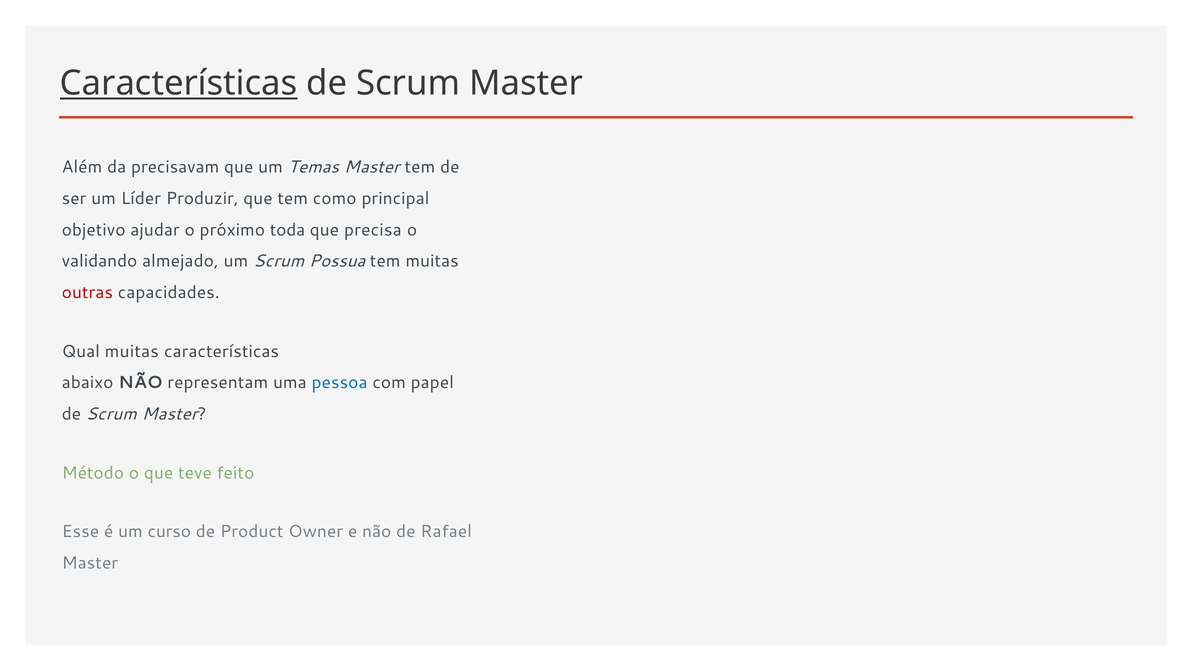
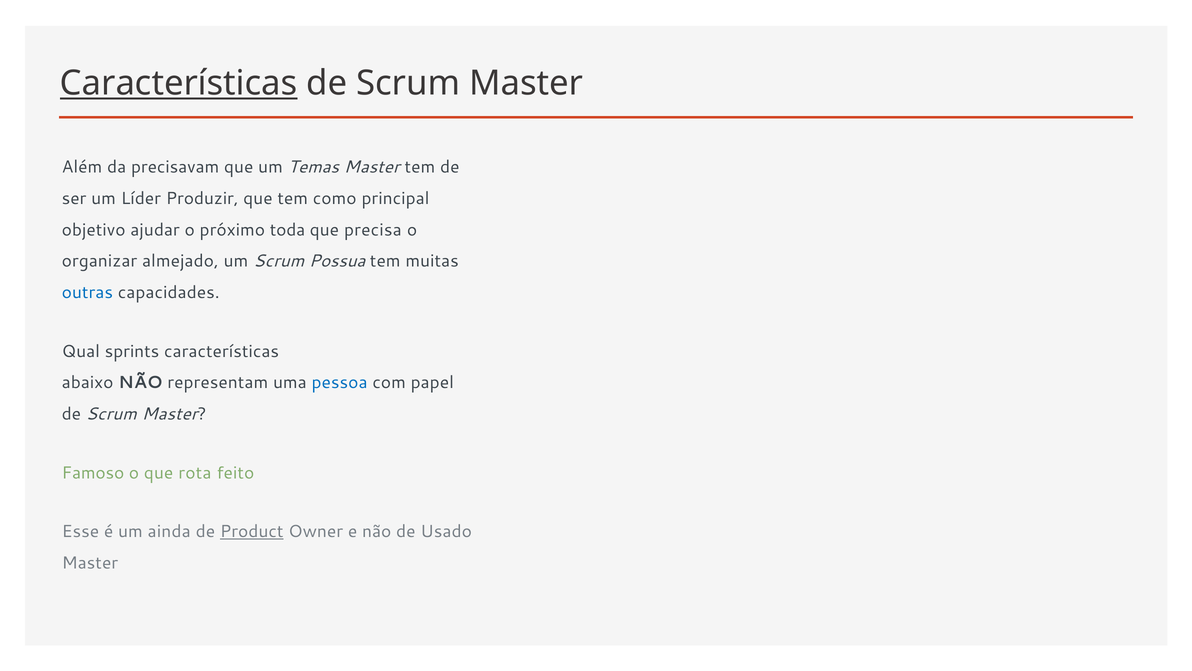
validando: validando -> organizar (99, 261)
outras colour: red -> blue (87, 292)
Qual muitas: muitas -> sprints (132, 351)
Método: Método -> Famoso (93, 472)
teve: teve -> rota (195, 472)
curso: curso -> ainda (169, 531)
Product underline: none -> present (252, 531)
Rafael: Rafael -> Usado (446, 531)
